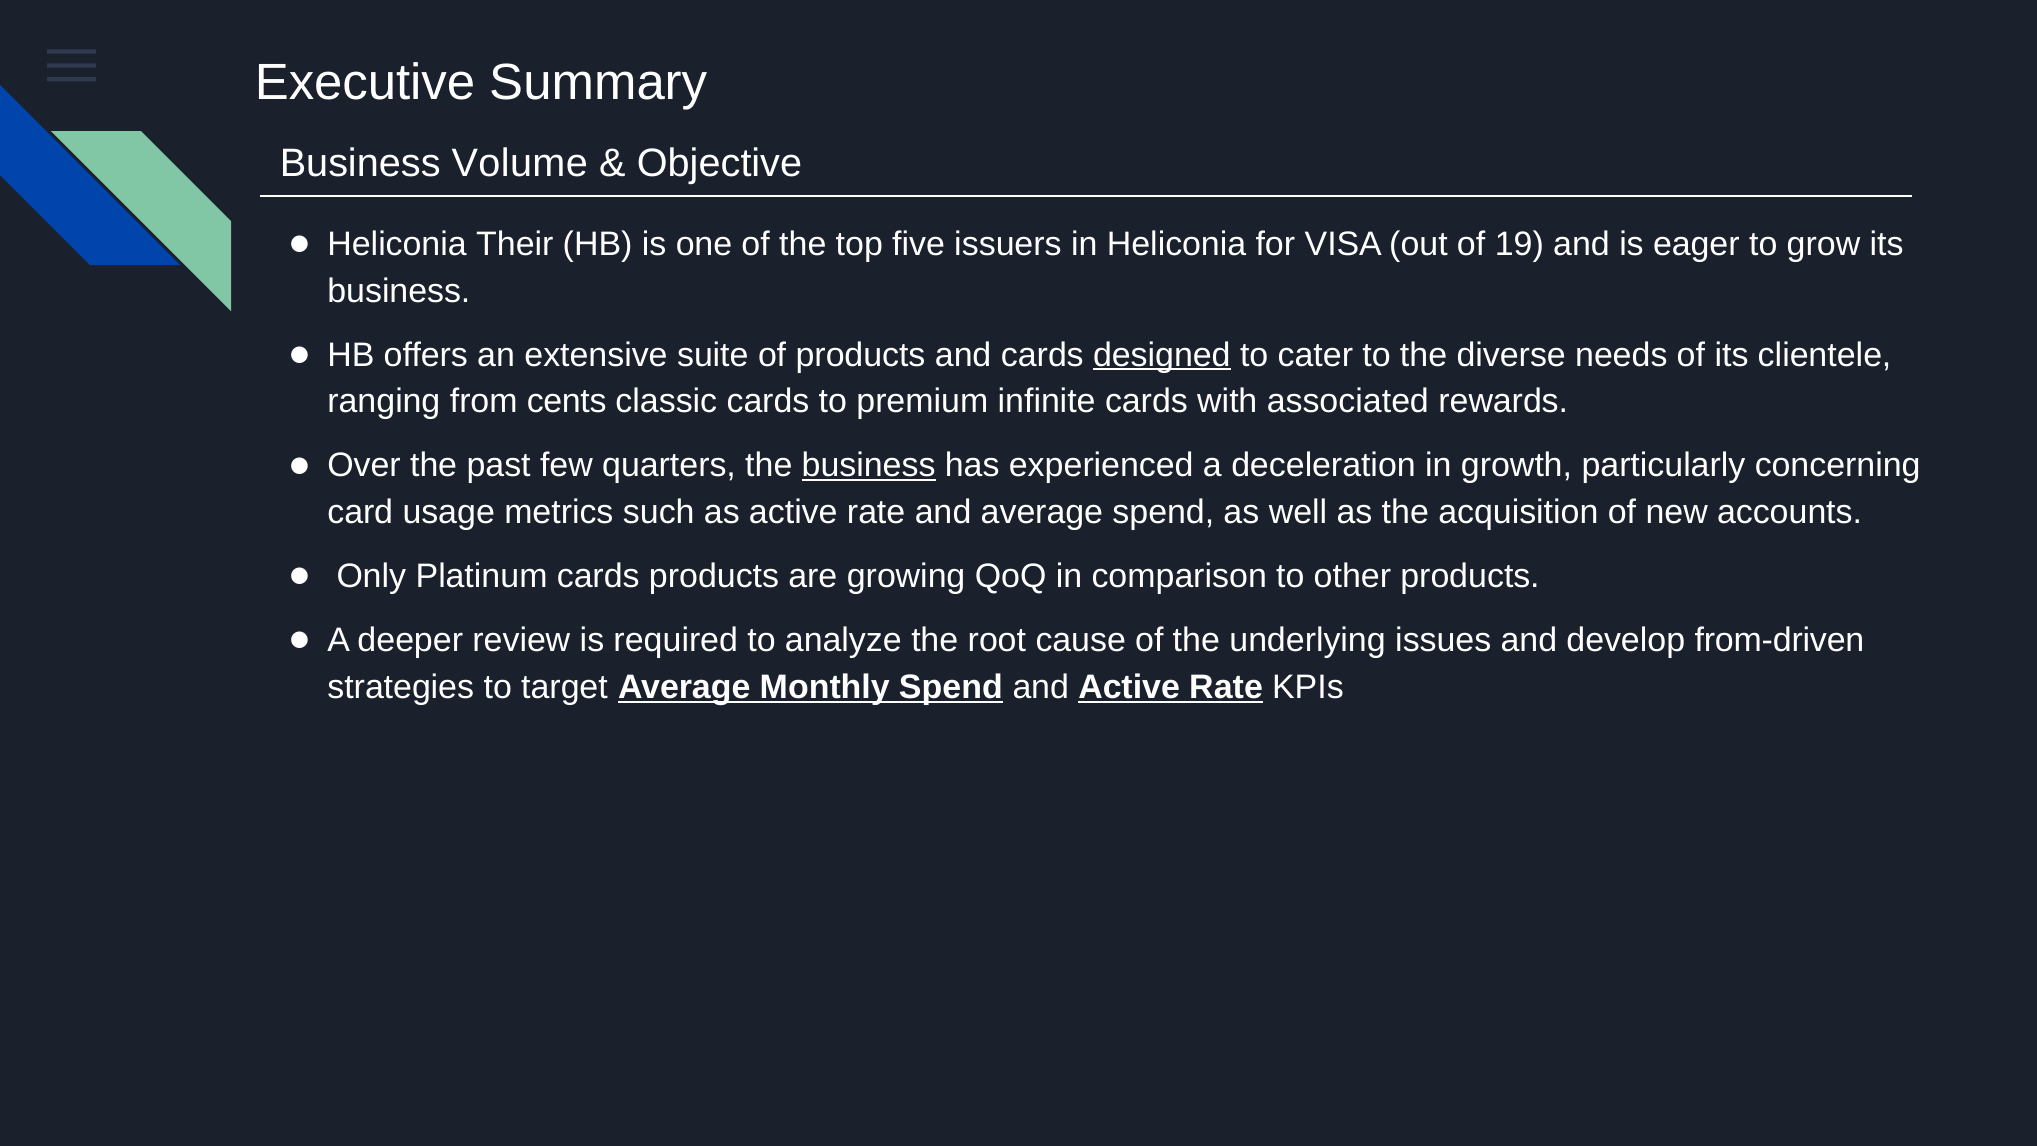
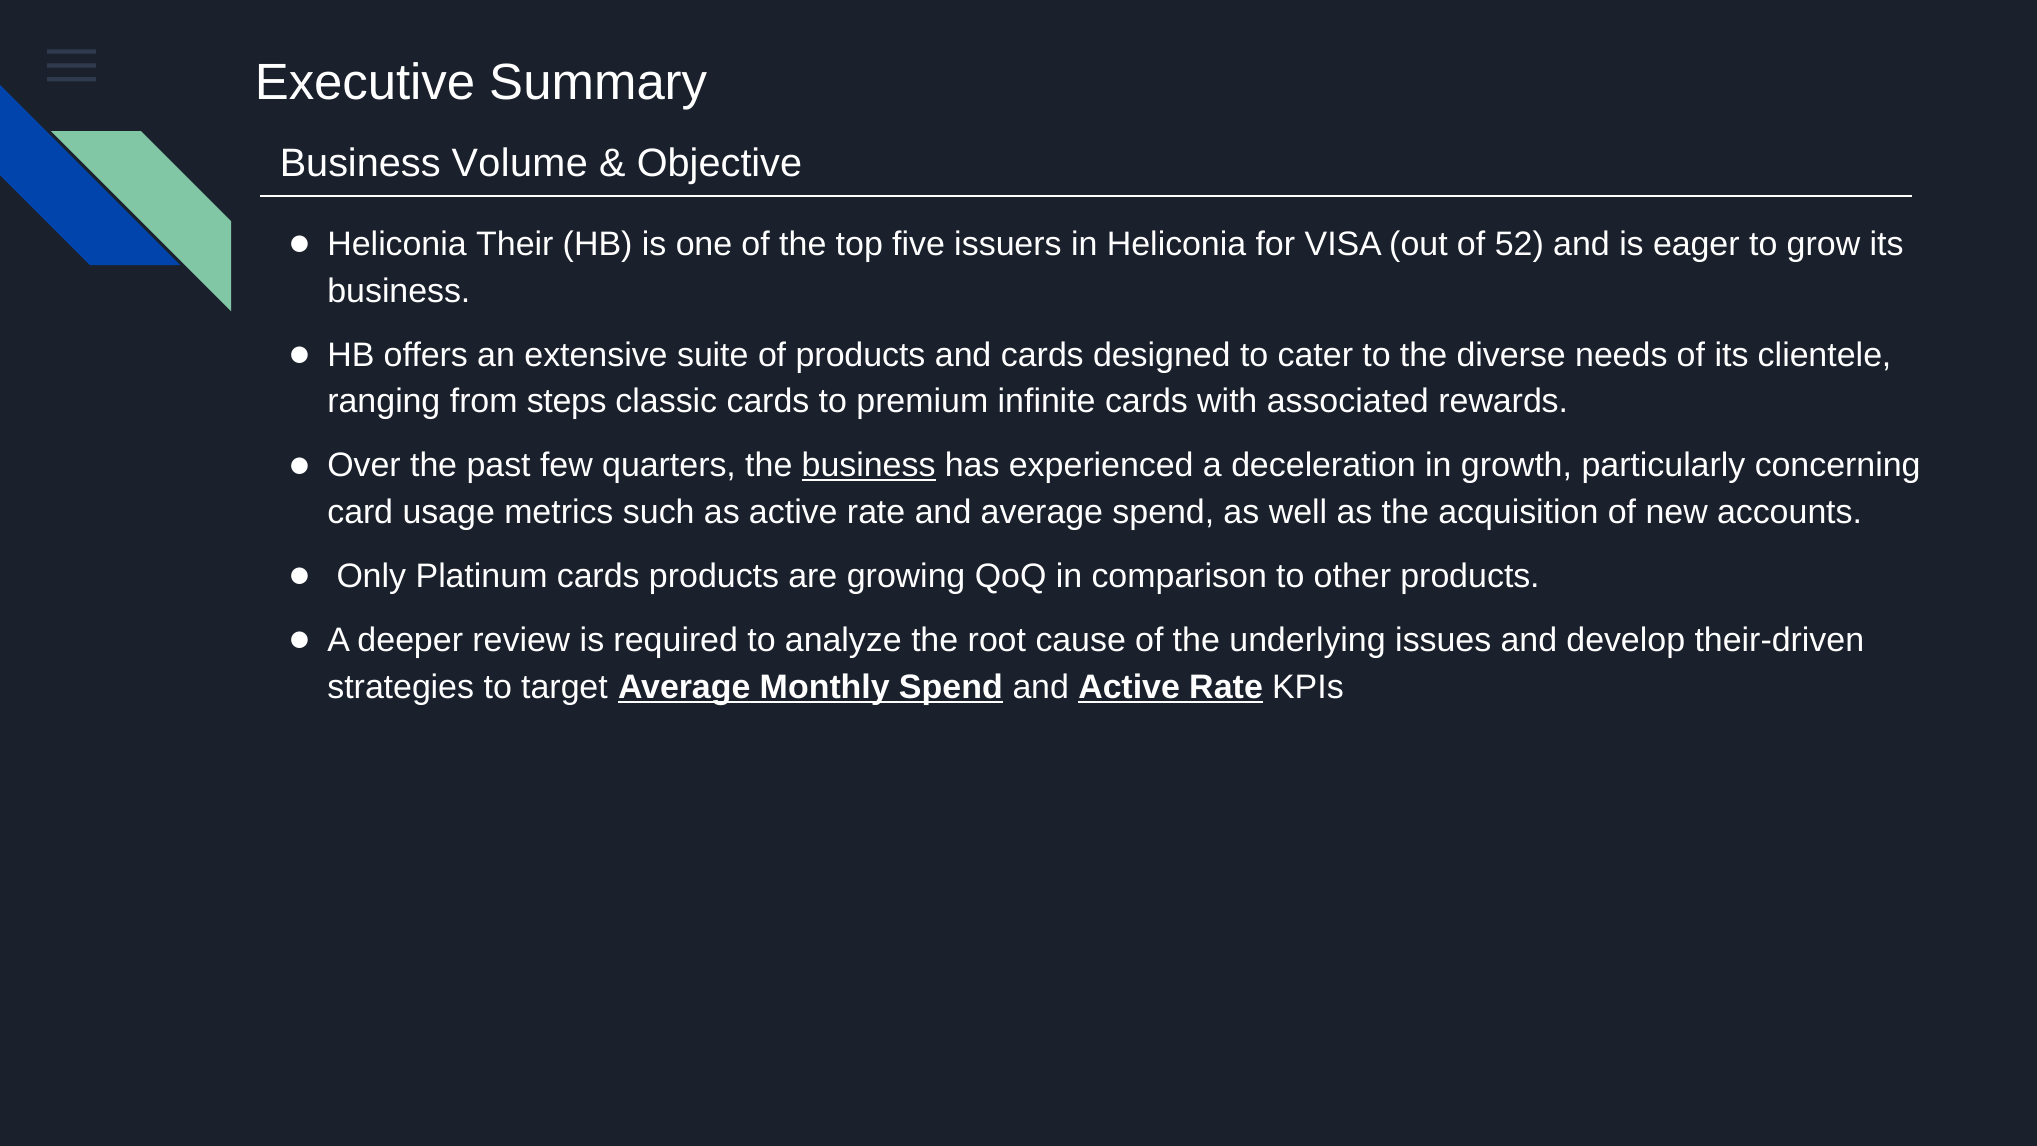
19: 19 -> 52 (1519, 244)
designed underline: present -> none (1162, 355)
cents: cents -> steps (567, 402)
from-driven: from-driven -> their-driven (1779, 640)
